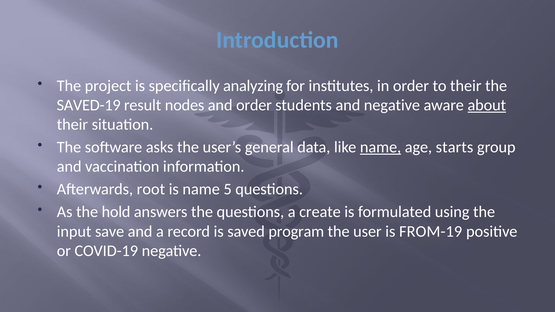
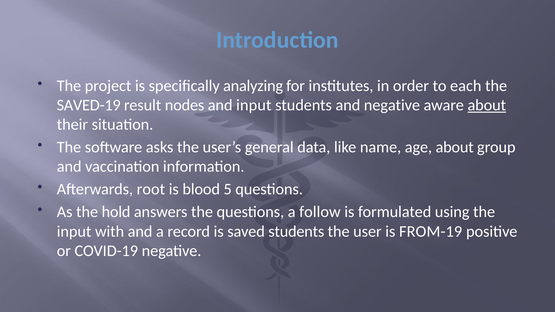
to their: their -> each (466, 86)
and order: order -> input (254, 105)
name underline: present -> none (381, 147)
age starts: starts -> about (455, 147)
is name: name -> blood (201, 189)
create: create -> follow (320, 212)
save: save -> with (110, 232)
saved program: program -> students (296, 232)
